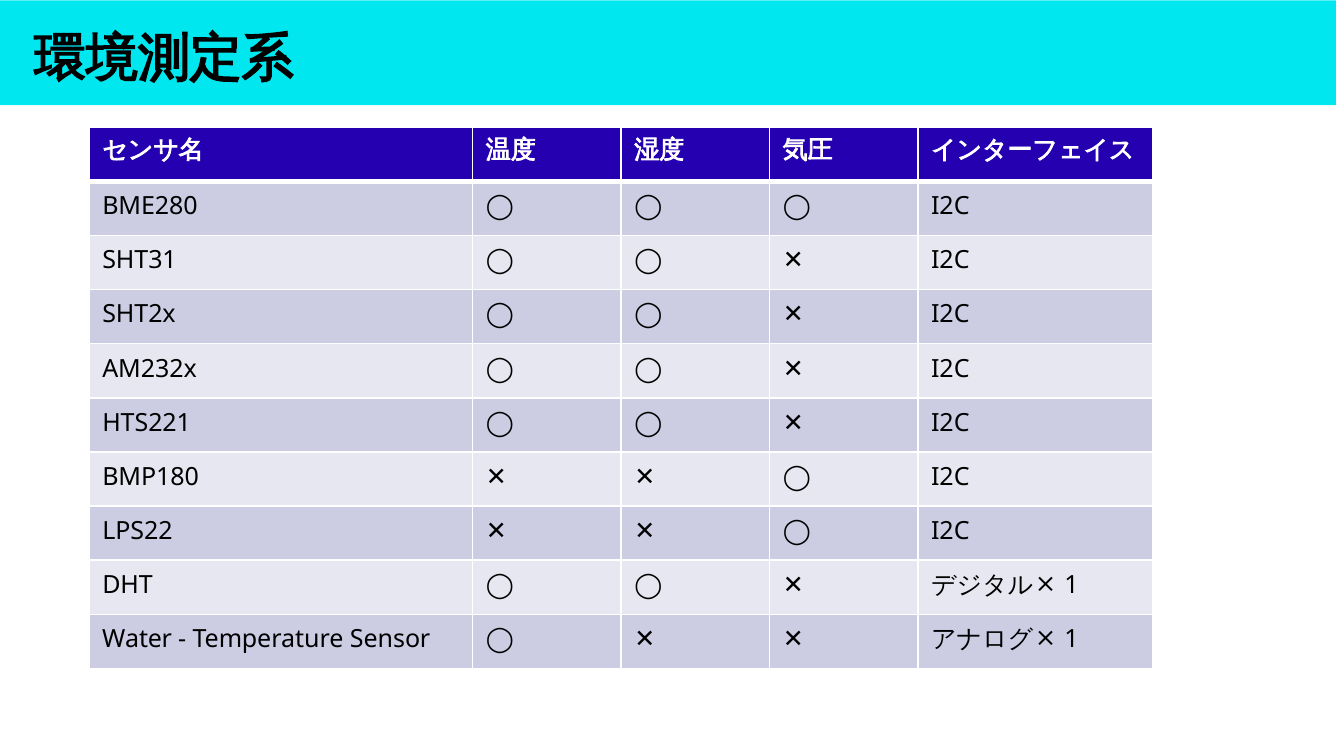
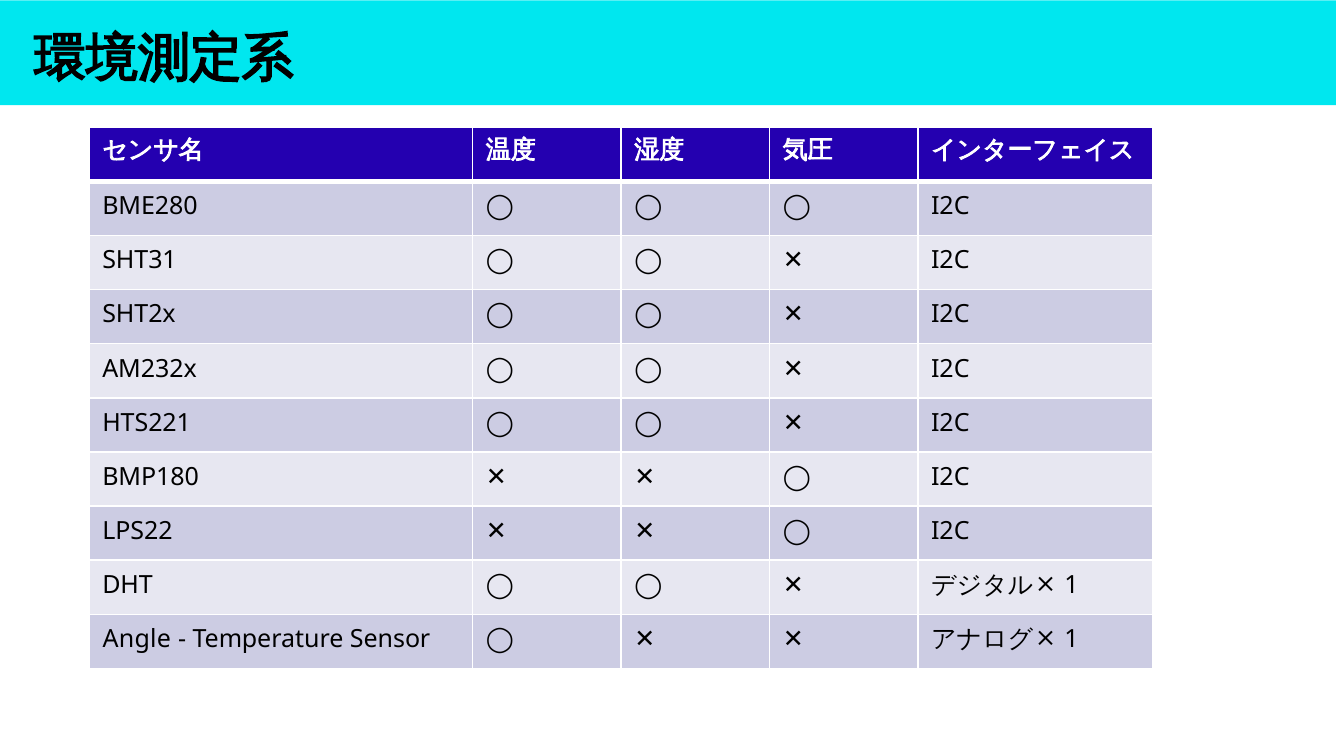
Water: Water -> Angle (137, 640)
